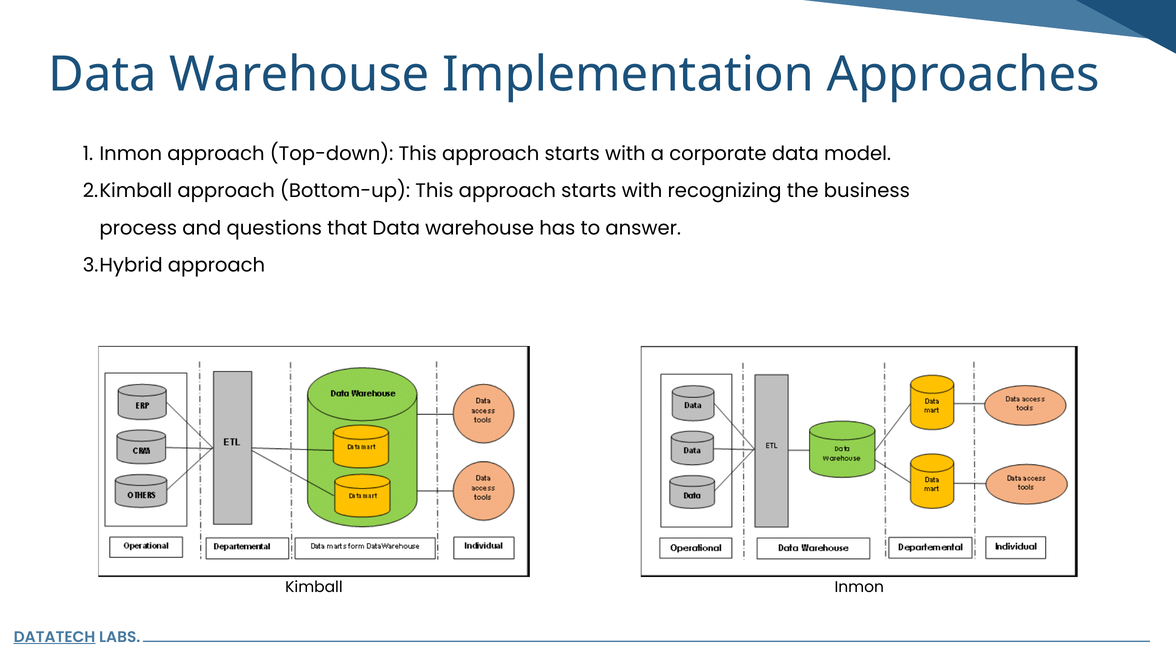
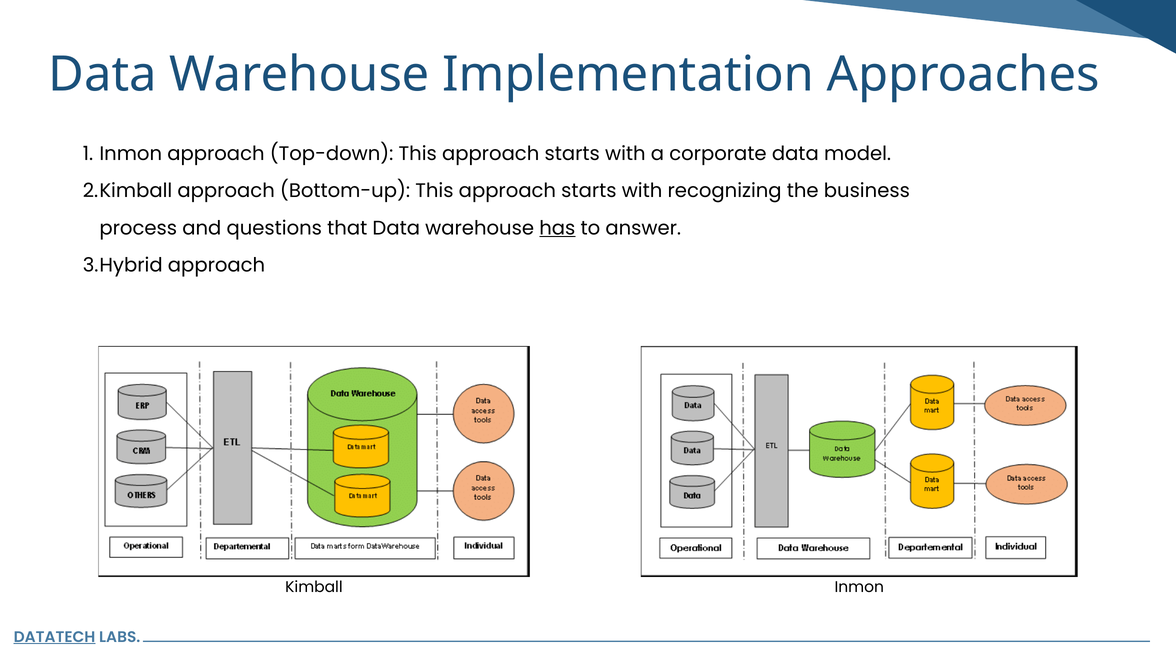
has underline: none -> present (557, 228)
